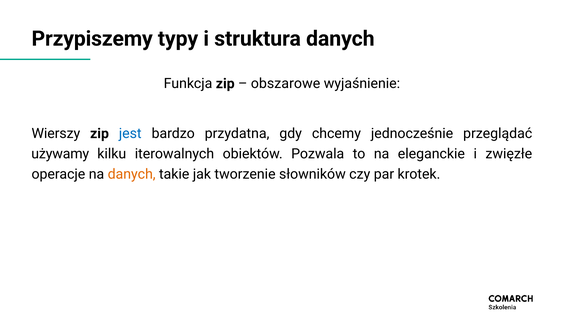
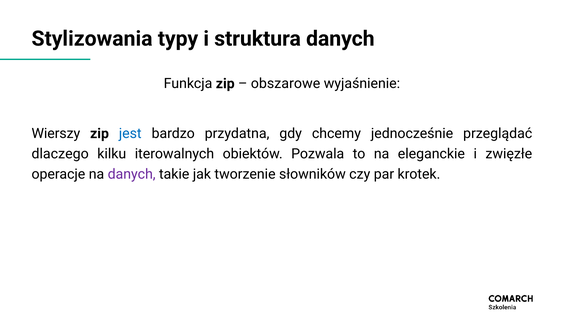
Przypiszemy: Przypiszemy -> Stylizowania (92, 39)
używamy: używamy -> dlaczego (60, 154)
danych colour: orange -> purple (132, 174)
